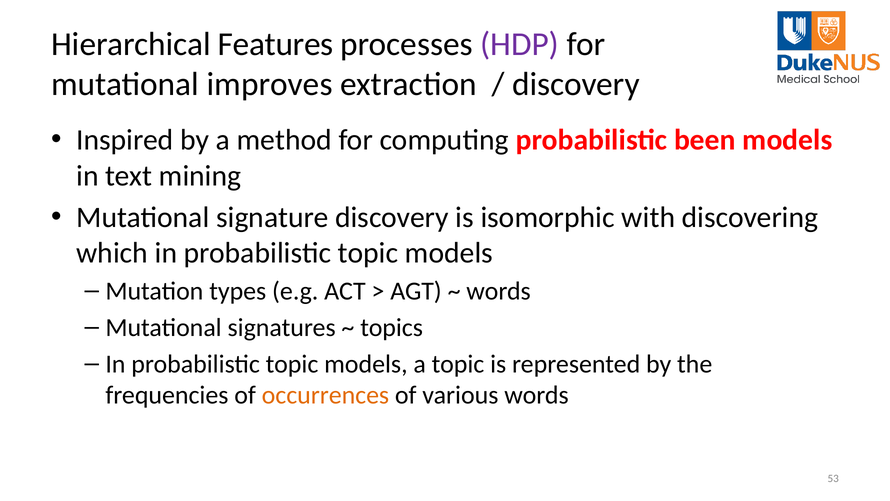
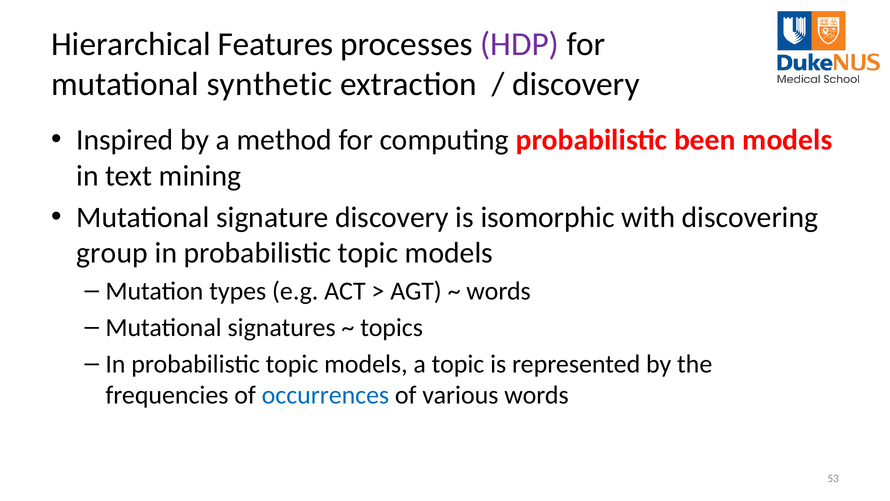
improves: improves -> synthetic (270, 84)
which: which -> group (112, 253)
occurrences colour: orange -> blue (325, 395)
